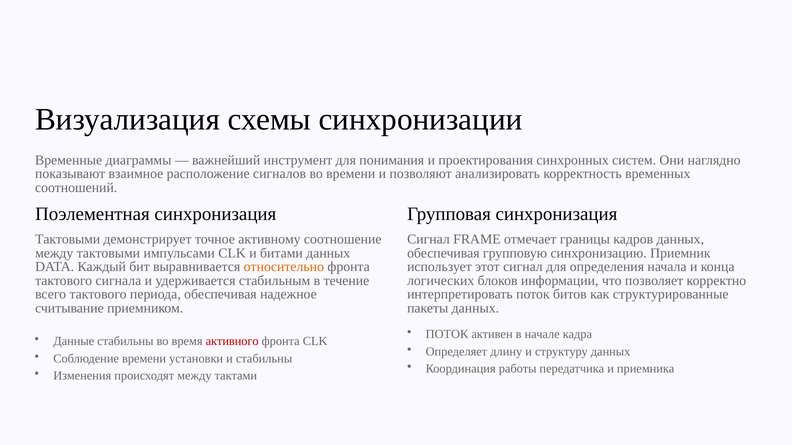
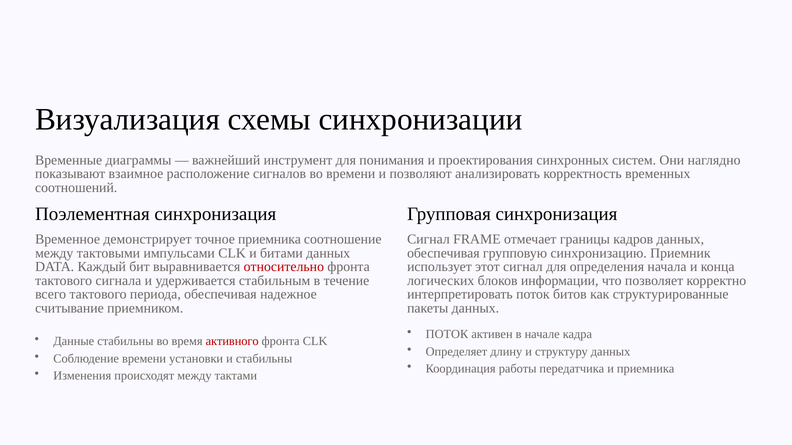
Тактовыми: Тактовыми -> Временное (68, 240)
точное активному: активному -> приемника (270, 240)
относительно colour: orange -> red (284, 267)
